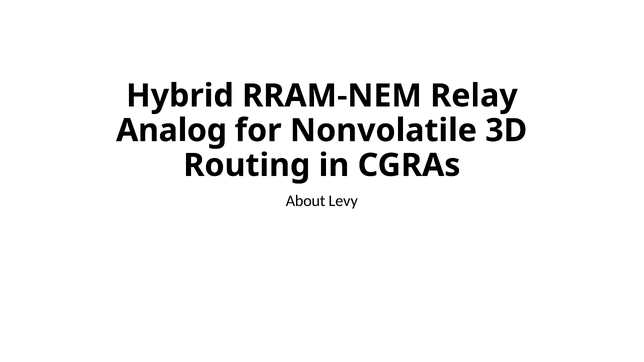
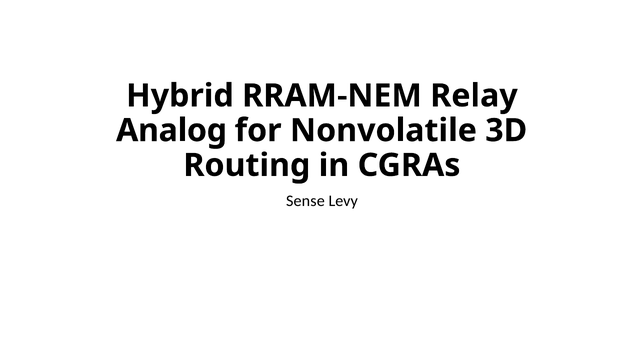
About: About -> Sense (305, 201)
